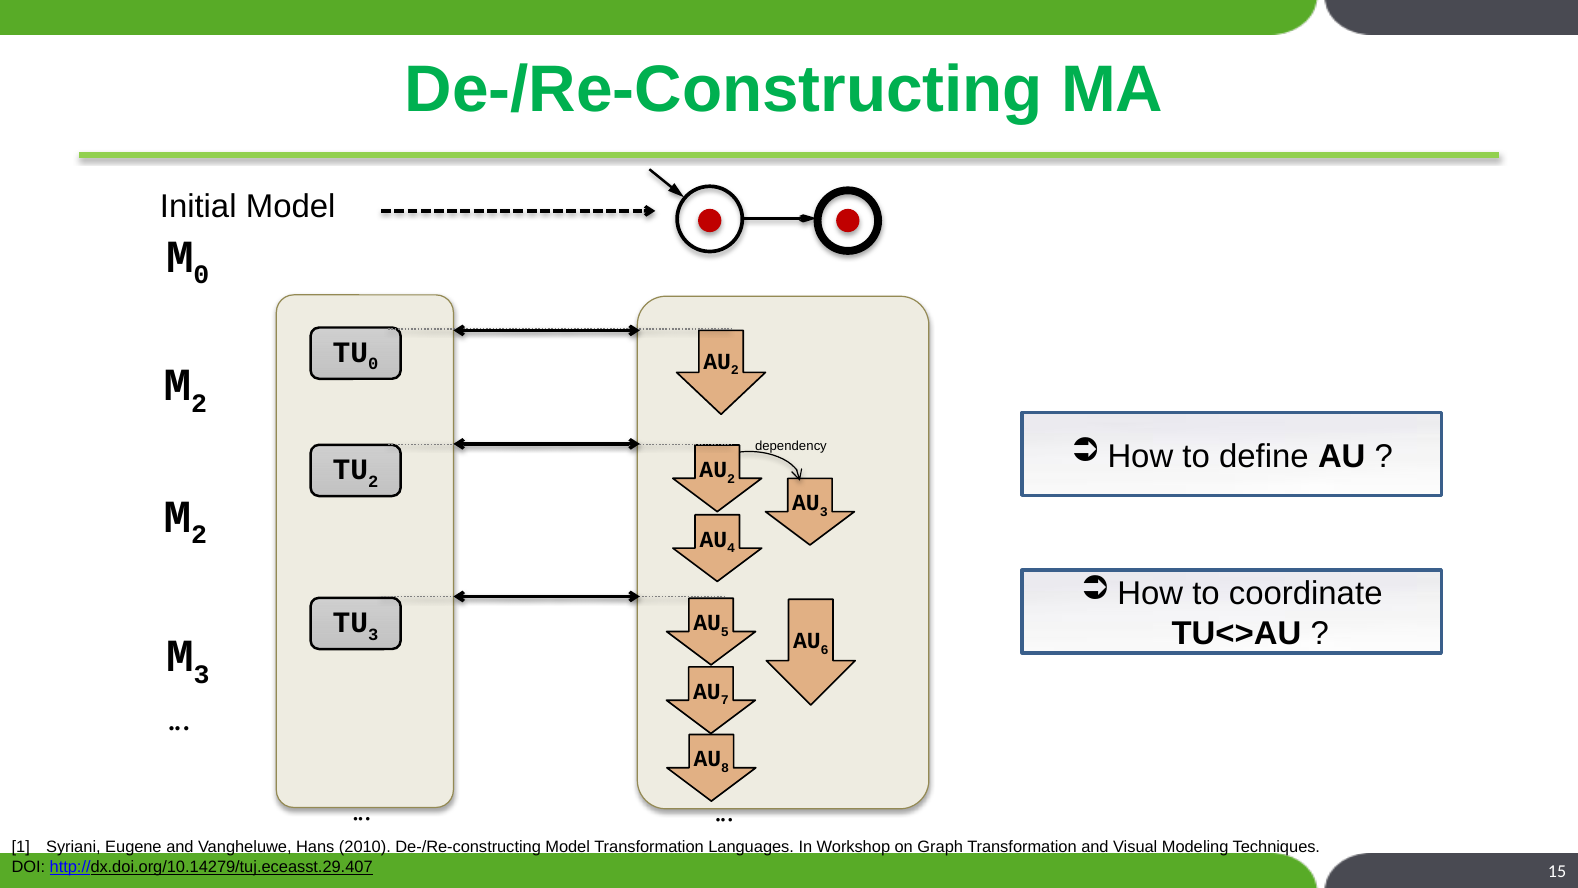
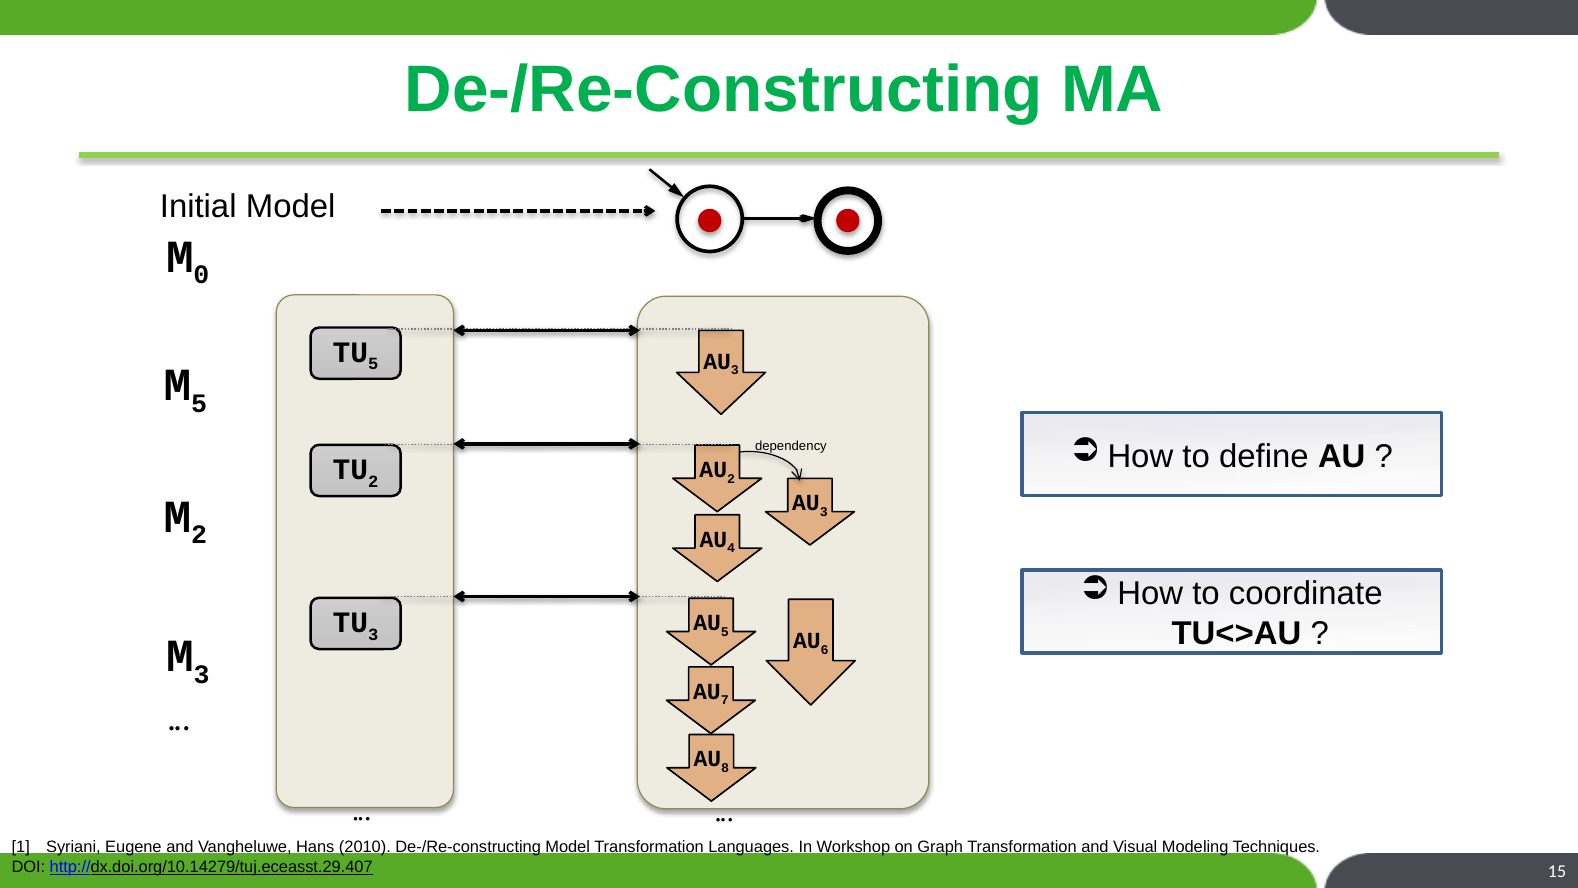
0: 0 -> 5 (373, 364)
2: 2 -> 3 (735, 370)
2: 2 -> 5 (199, 403)
